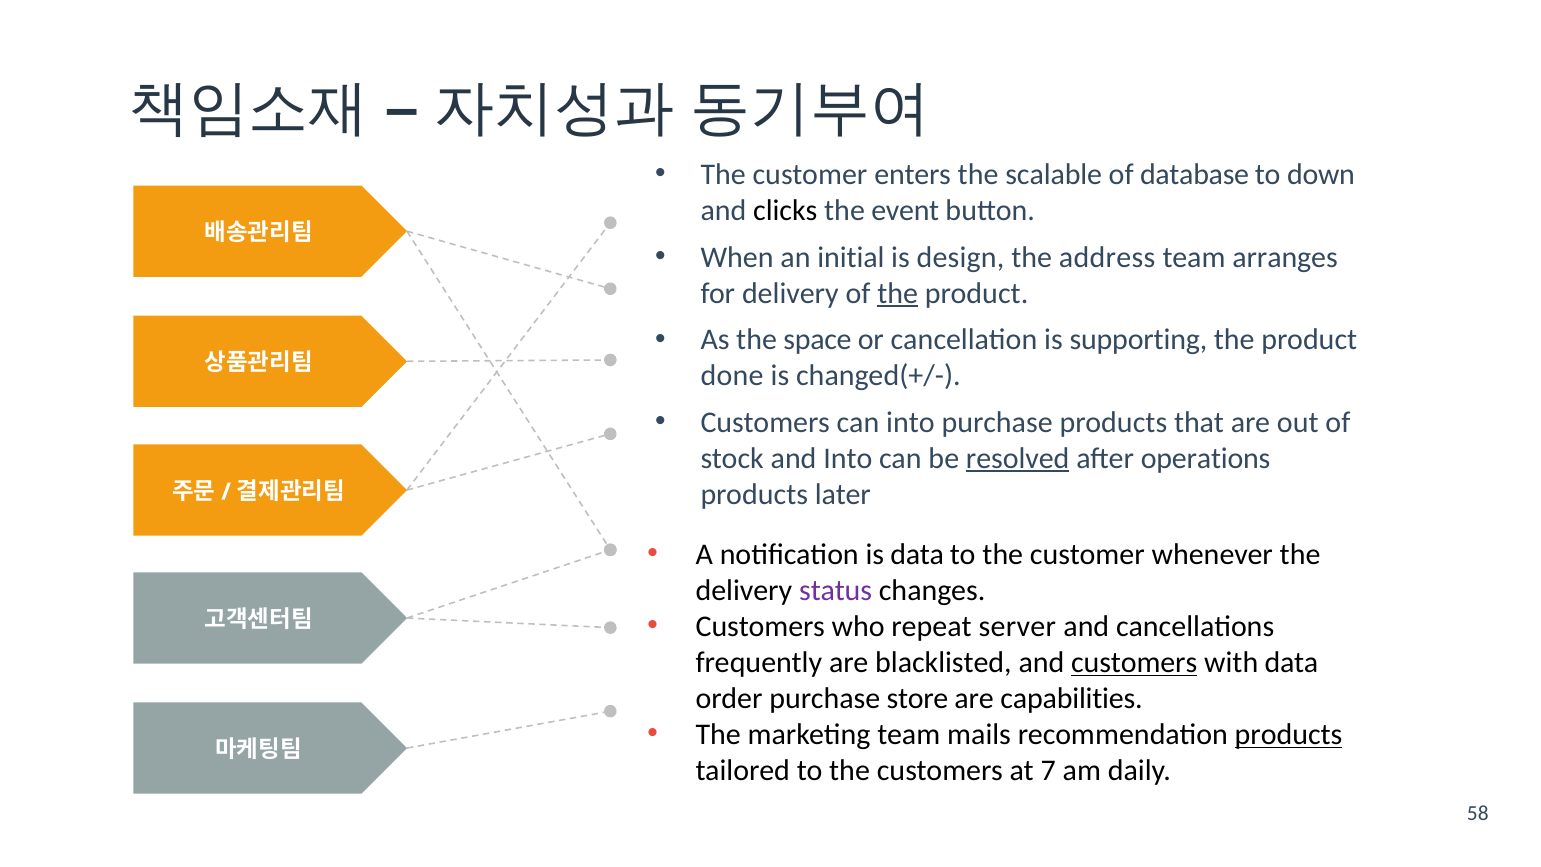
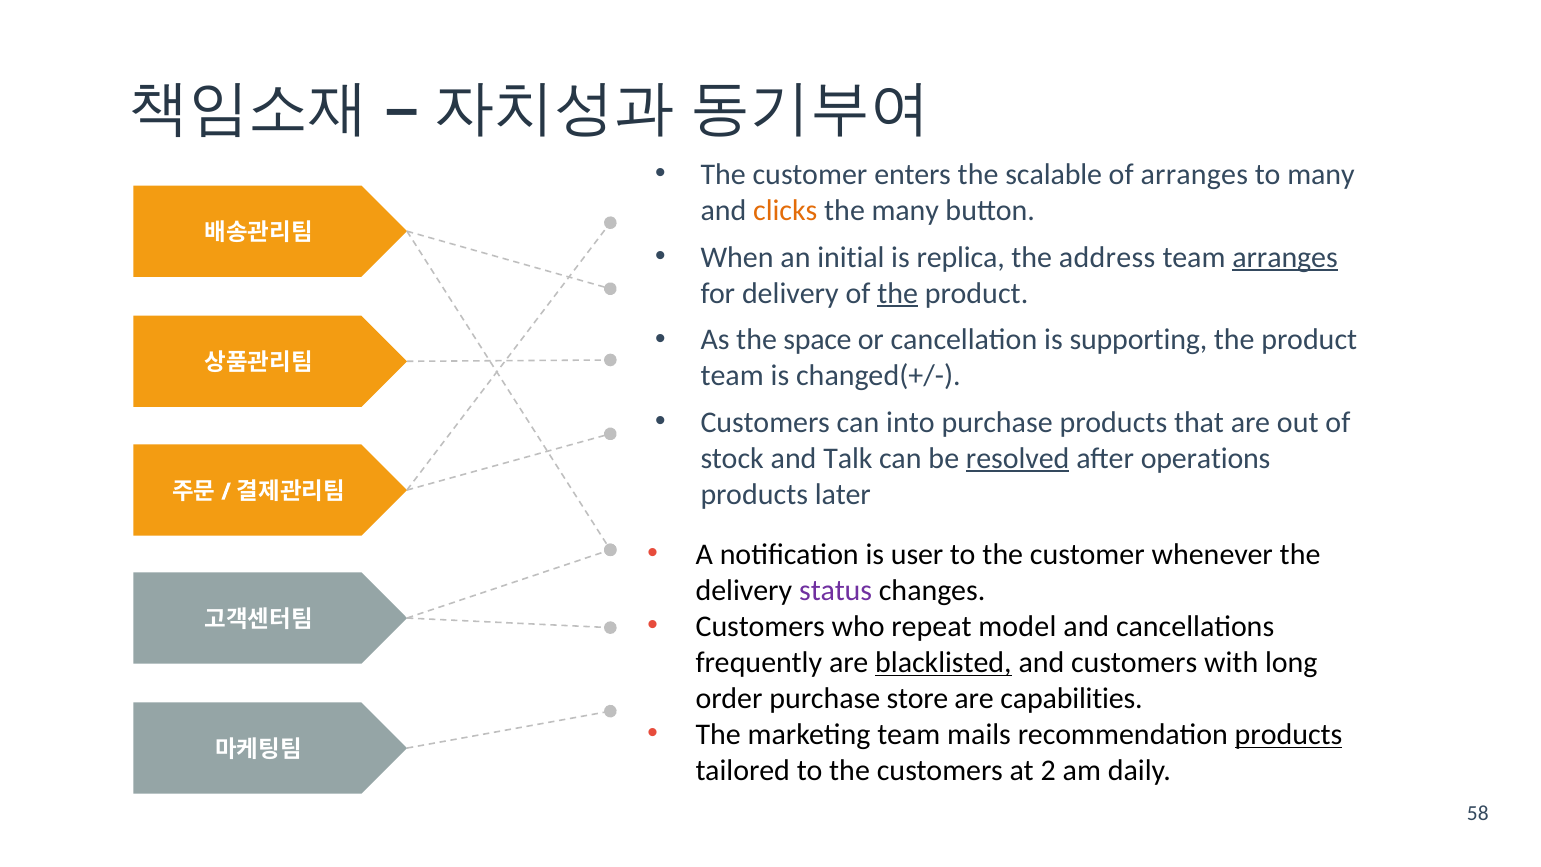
of database: database -> arranges (1194, 175)
to down: down -> many (1321, 175)
clicks colour: black -> orange (785, 211)
the event: event -> many (905, 211)
design: design -> replica (961, 257)
arranges underline: none -> present (1285, 257)
done: done -> team (732, 376)
and Into: Into -> Talk (848, 458)
is data: data -> user (917, 555)
server: server -> model (1017, 627)
blacklisted underline: none -> present (943, 663)
customers underline: present -> none (1134, 663)
with data: data -> long (1291, 663)
7: 7 -> 2 (1048, 770)
